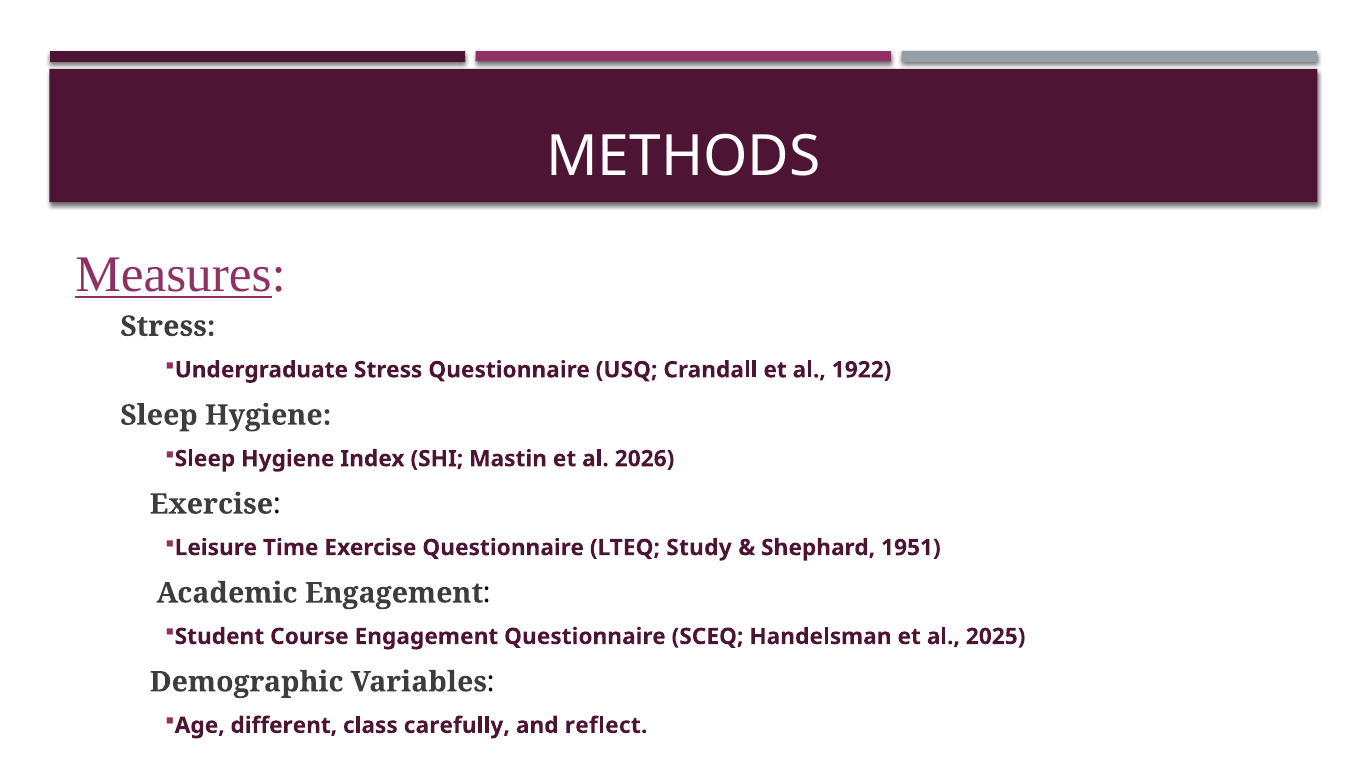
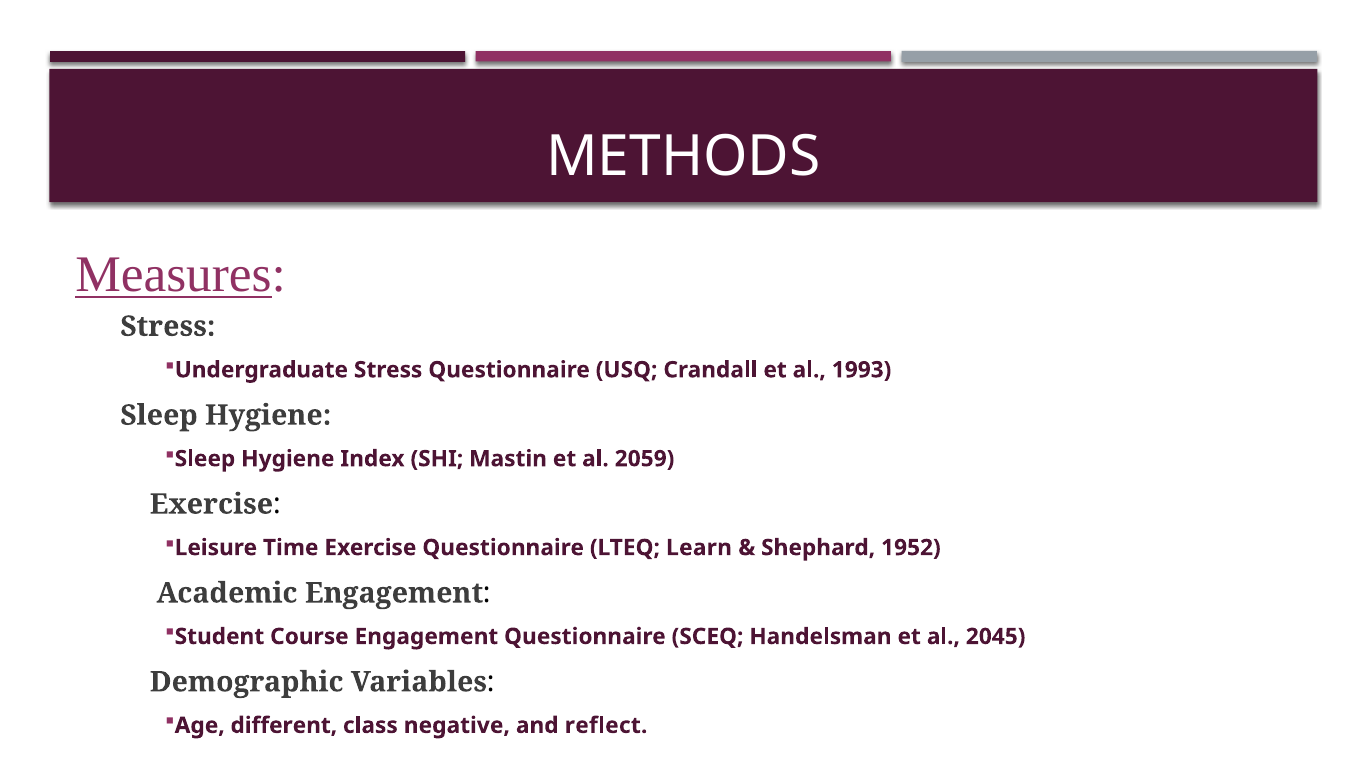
1922: 1922 -> 1993 (862, 370)
2026: 2026 -> 2059 (645, 459)
Study: Study -> Learn (699, 548)
1951: 1951 -> 1952 (911, 548)
2025: 2025 -> 2045 (996, 636)
carefully: carefully -> negative (457, 725)
